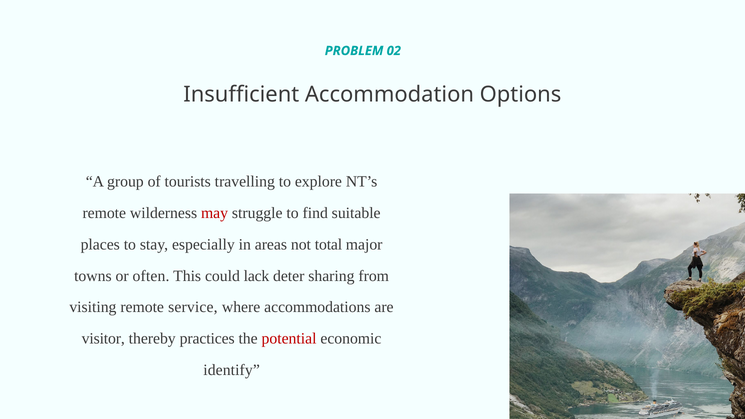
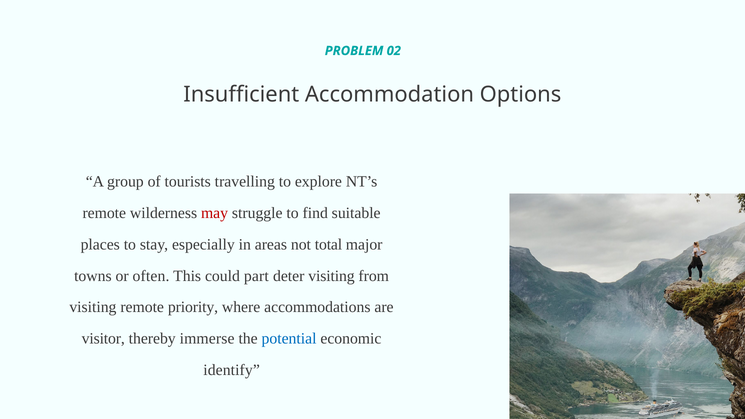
lack: lack -> part (256, 276)
deter sharing: sharing -> visiting (331, 276)
service: service -> priority (193, 307)
practices: practices -> immerse (207, 339)
potential colour: red -> blue (289, 339)
